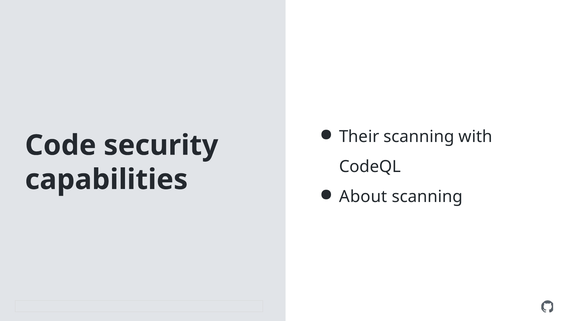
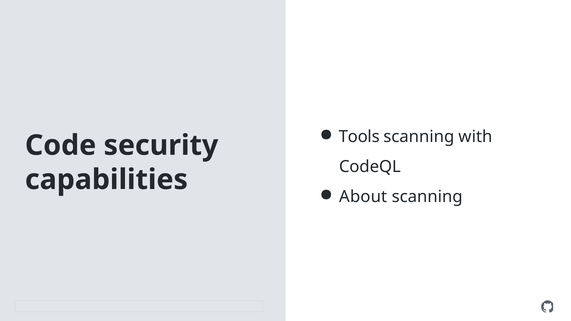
Their: Their -> Tools (359, 137)
